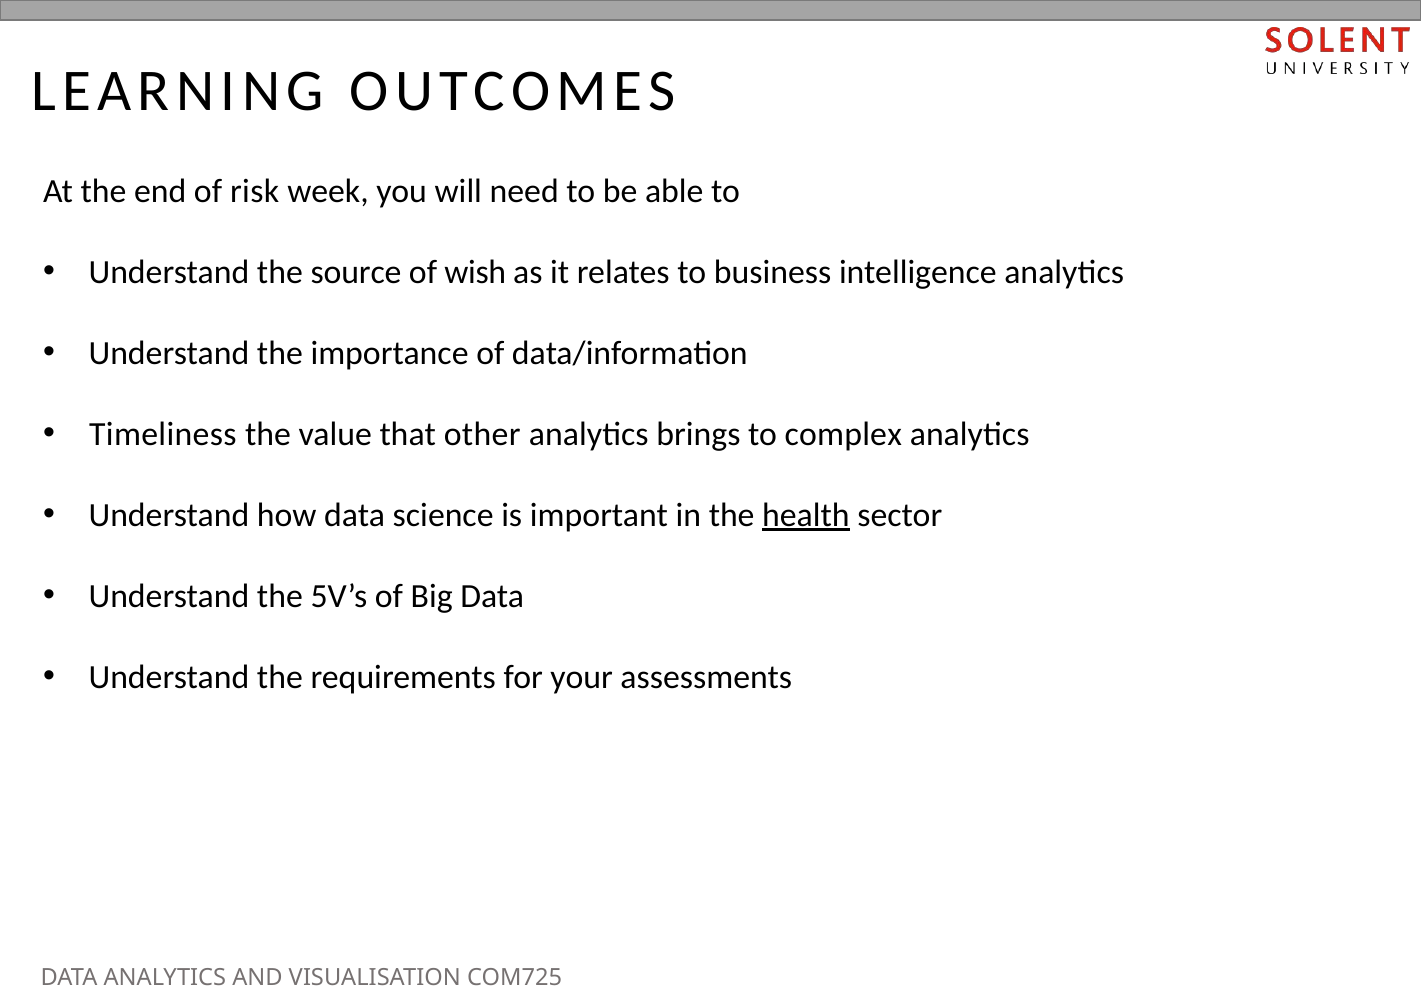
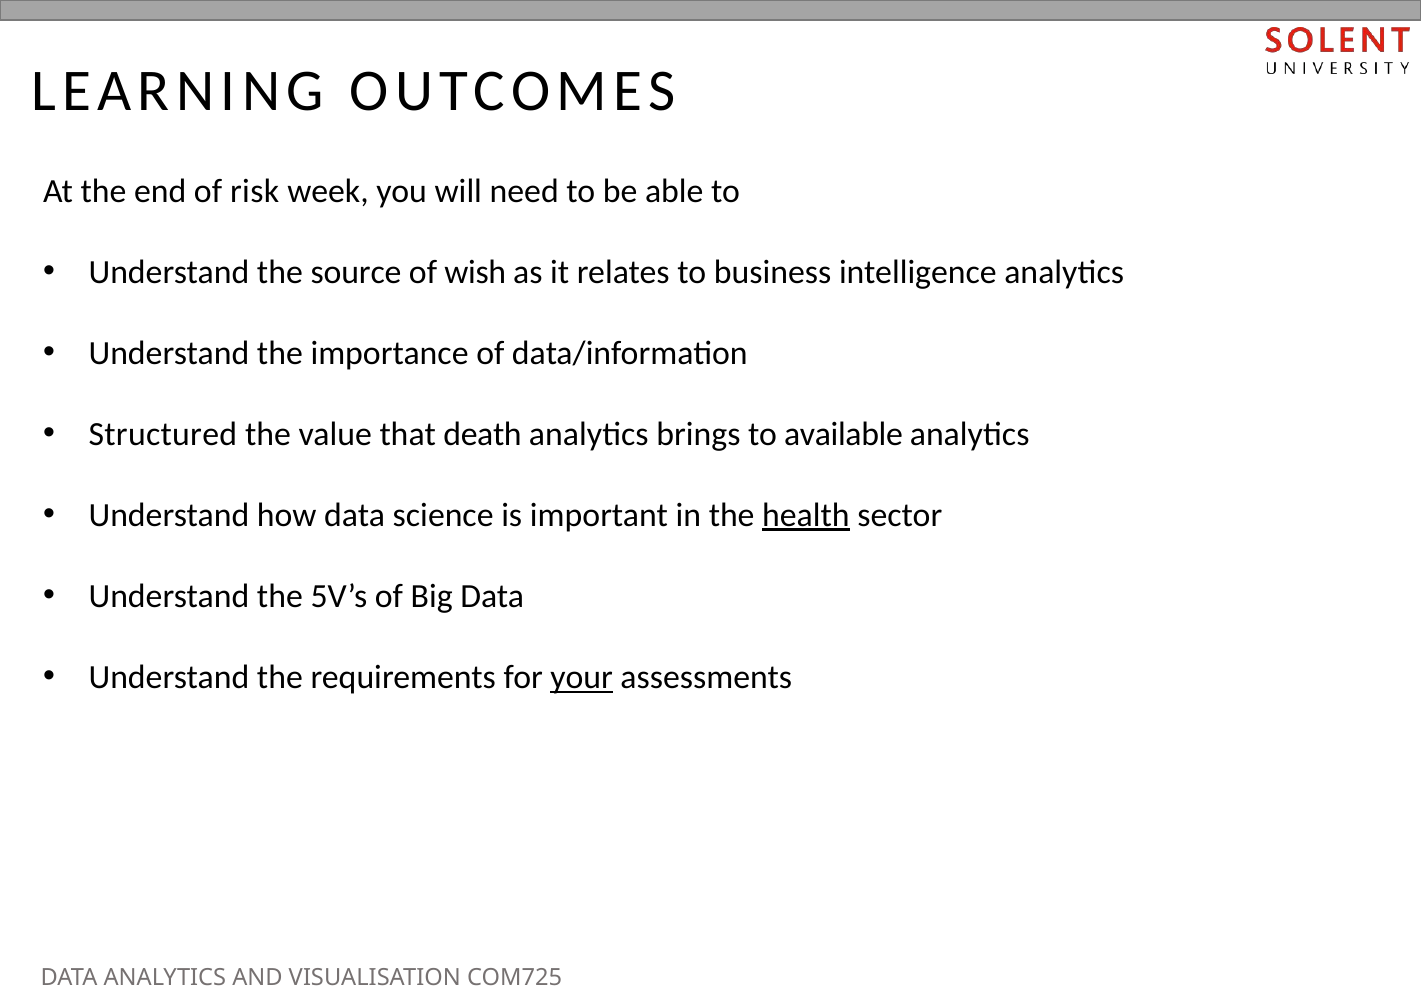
Timeliness: Timeliness -> Structured (163, 434)
other: other -> death (483, 434)
complex: complex -> available (844, 434)
your underline: none -> present (582, 677)
